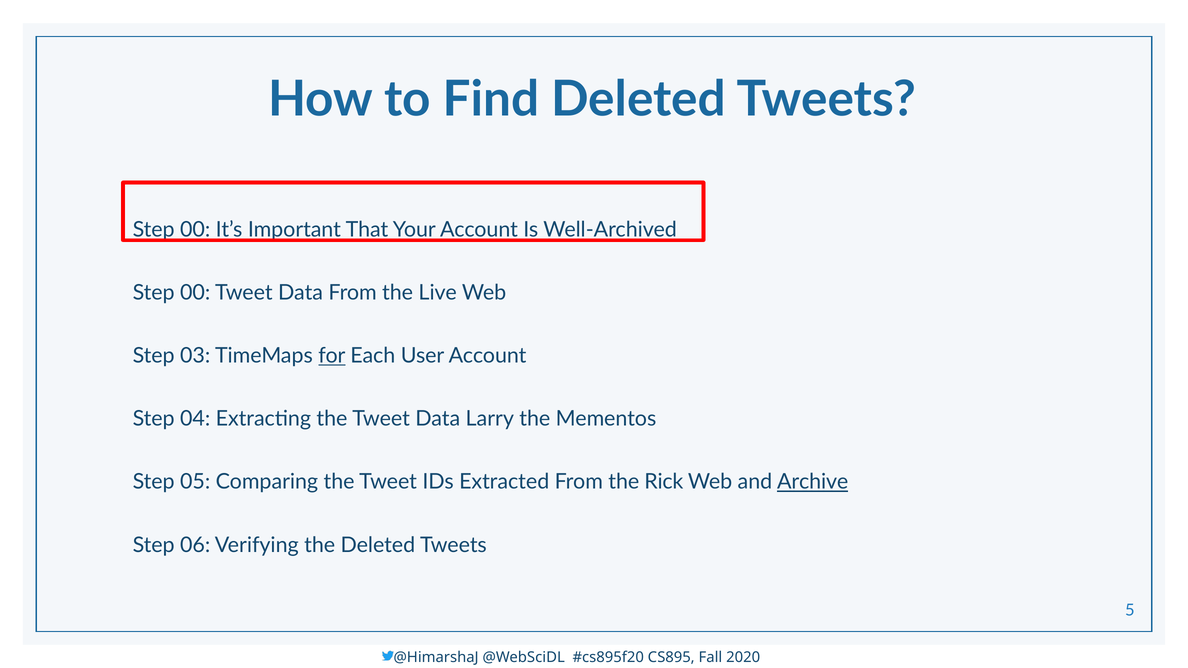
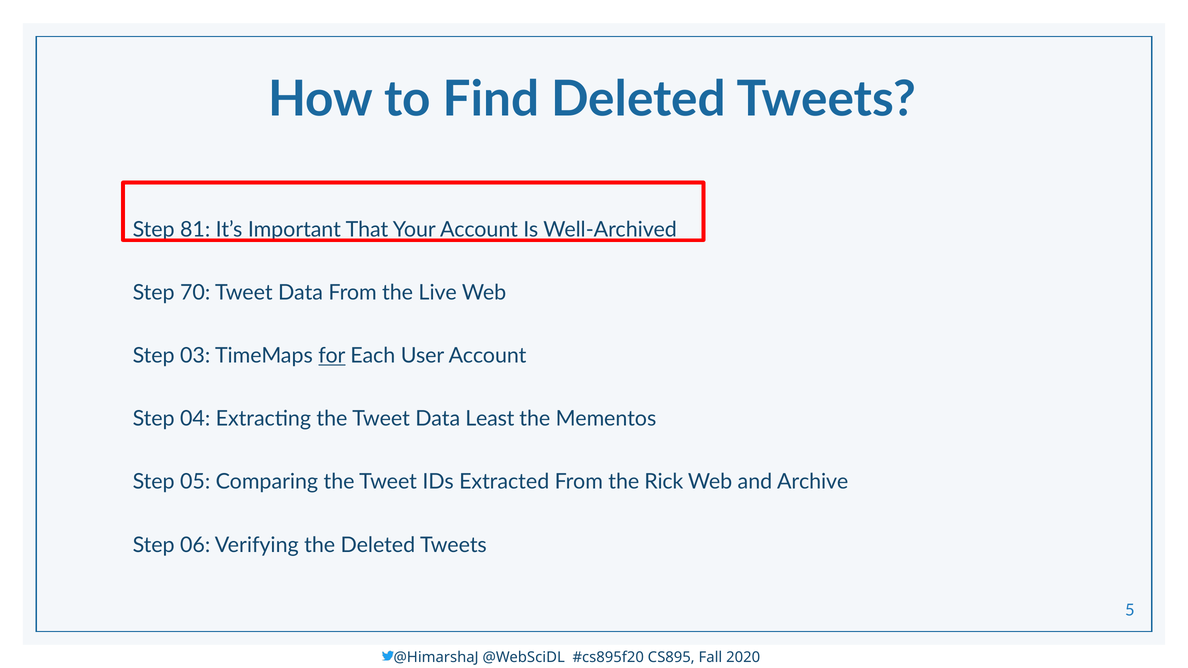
00: 00 -> 81 (195, 230)
00: 00 -> 70 (195, 293)
Larry: Larry -> Least (490, 419)
Archive underline: present -> none (813, 482)
